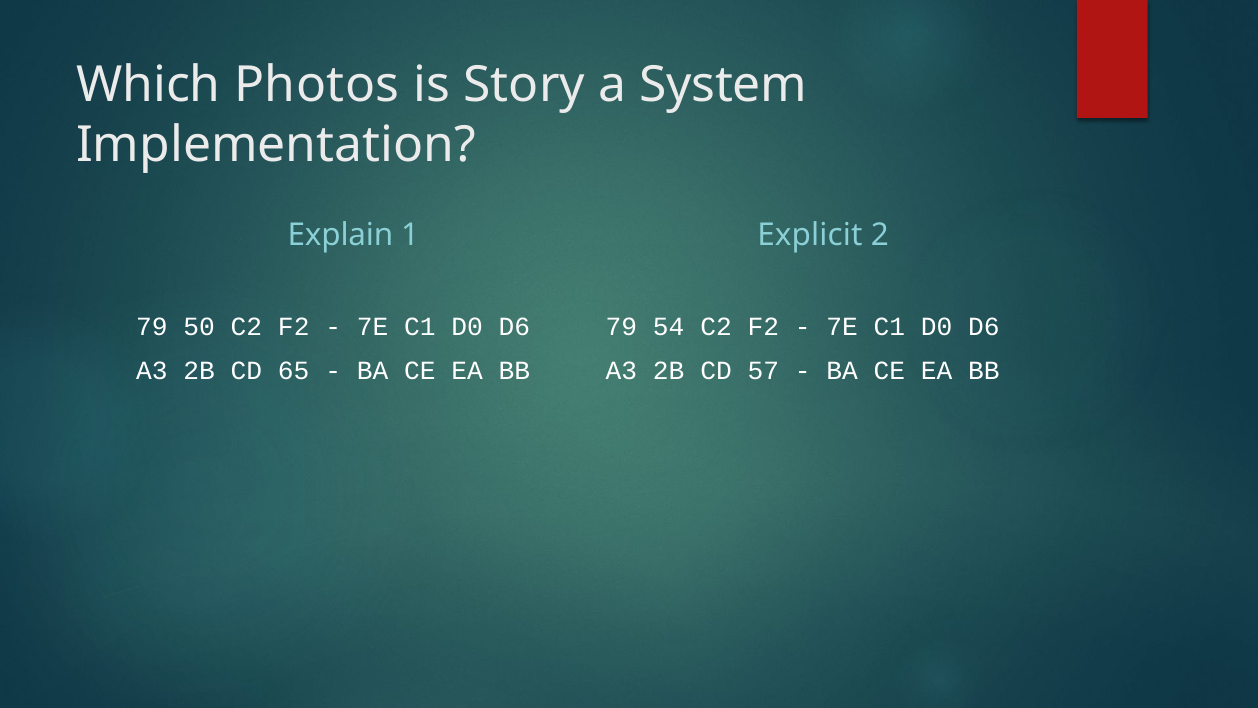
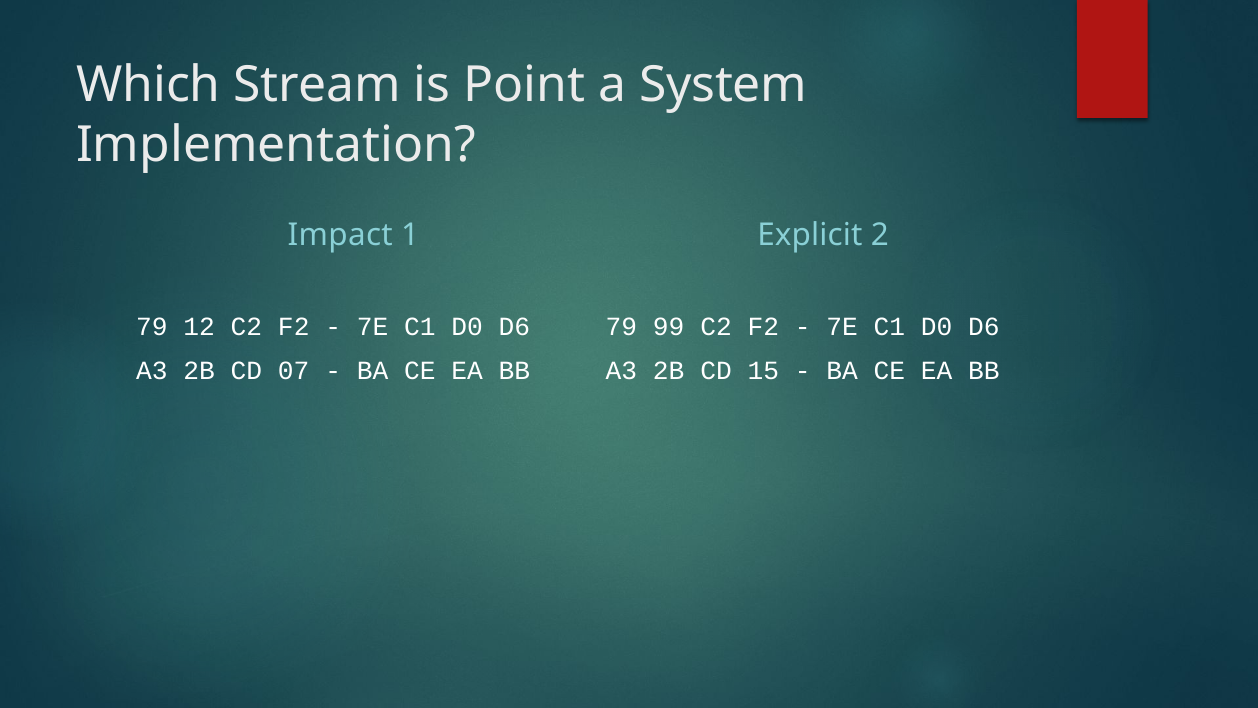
Photos: Photos -> Stream (317, 85)
Story: Story -> Point (524, 85)
Explain: Explain -> Impact (340, 235)
50: 50 -> 12 (199, 326)
54: 54 -> 99 (669, 326)
65: 65 -> 07 (294, 371)
57: 57 -> 15 (763, 371)
